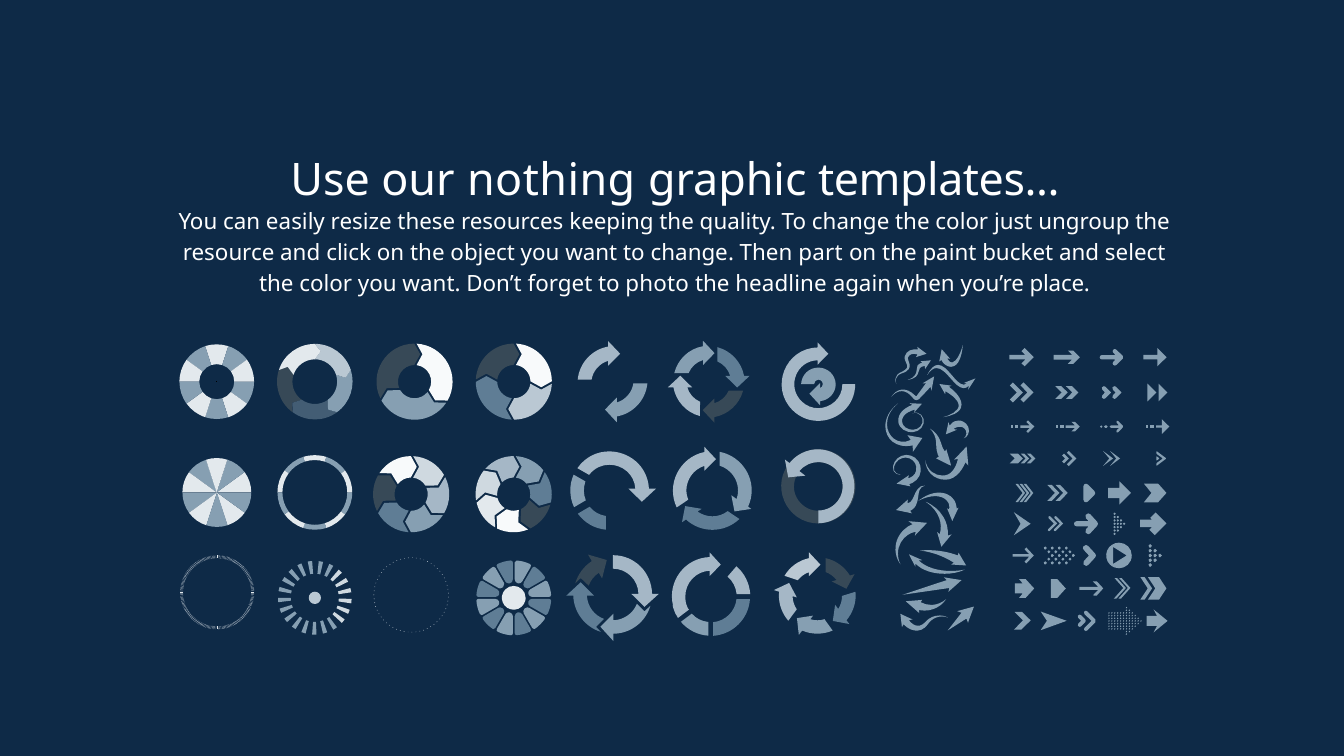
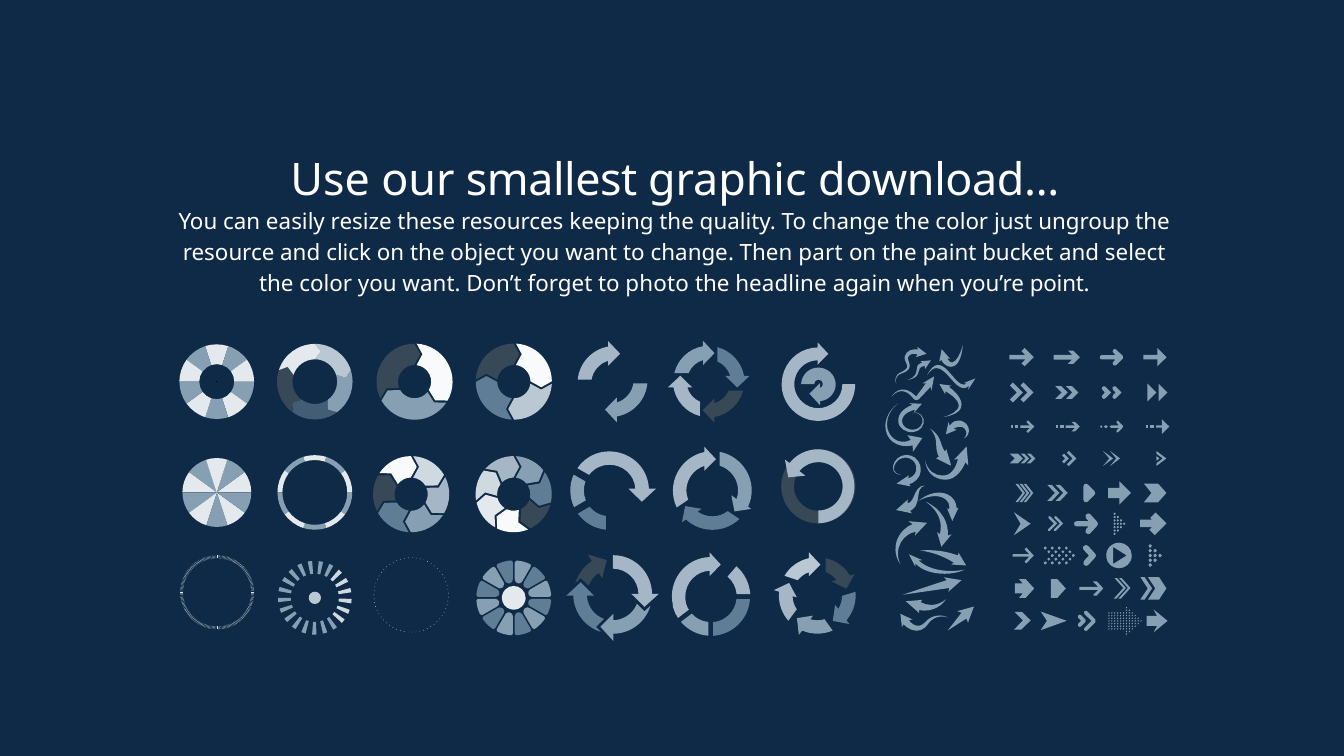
nothing: nothing -> smallest (552, 181)
templates: templates -> download (939, 181)
place: place -> point (1060, 284)
